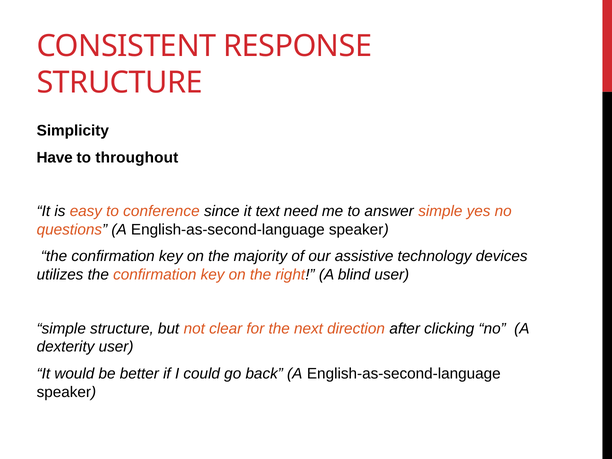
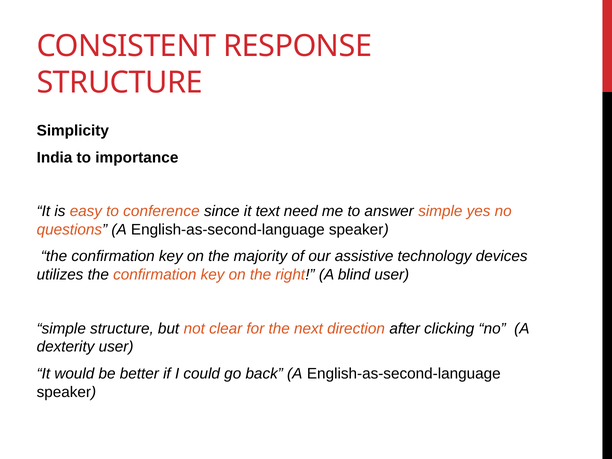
Have: Have -> India (55, 157)
throughout: throughout -> importance (137, 157)
